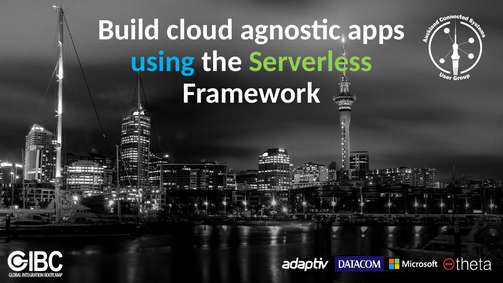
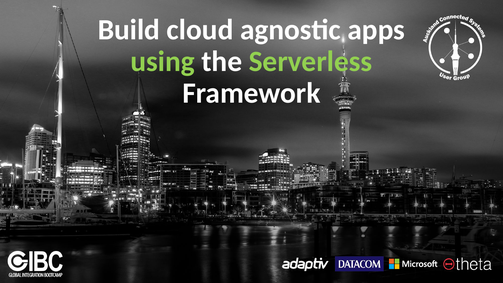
using colour: light blue -> light green (163, 62)
